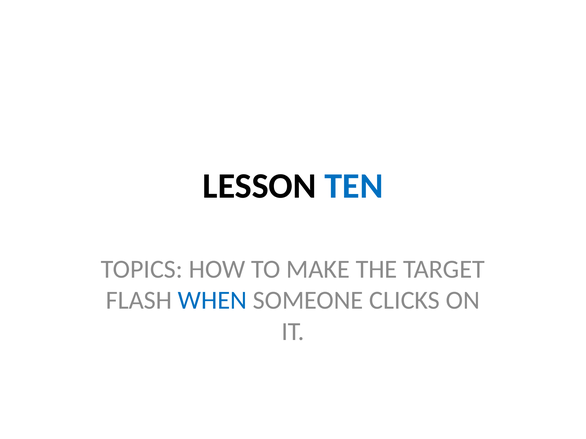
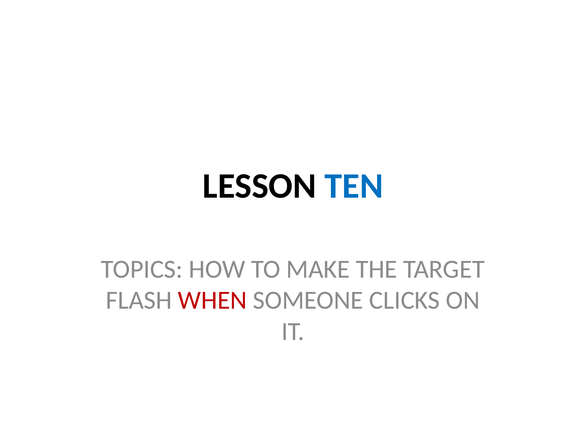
WHEN colour: blue -> red (212, 301)
